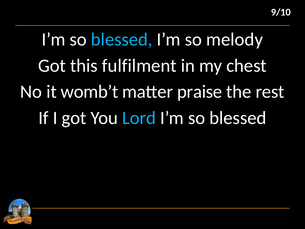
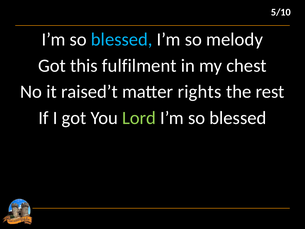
9/10: 9/10 -> 5/10 (281, 12)
womb’t: womb’t -> raised’t (89, 92)
praise: praise -> rights (199, 92)
Lord colour: light blue -> light green (139, 118)
